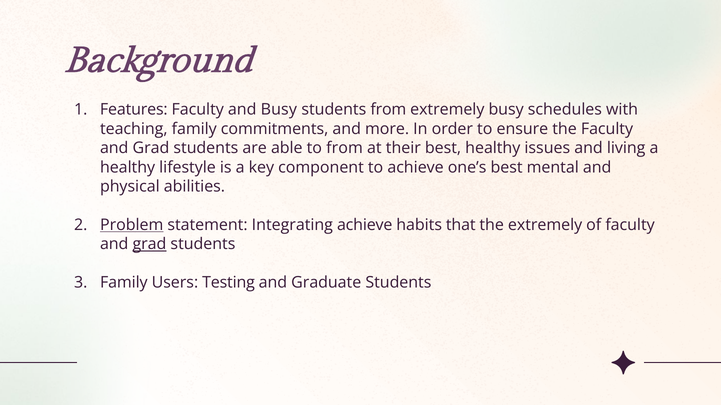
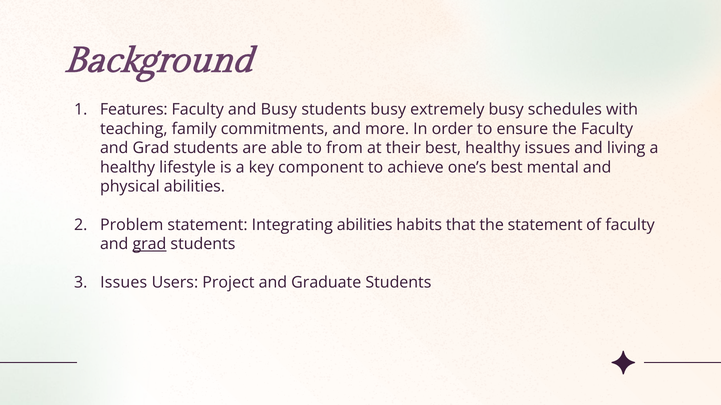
students from: from -> busy (388, 110)
Problem underline: present -> none (132, 225)
Integrating achieve: achieve -> abilities (365, 225)
the extremely: extremely -> statement (545, 225)
Family: Family -> Issues (124, 283)
Testing: Testing -> Project (228, 283)
